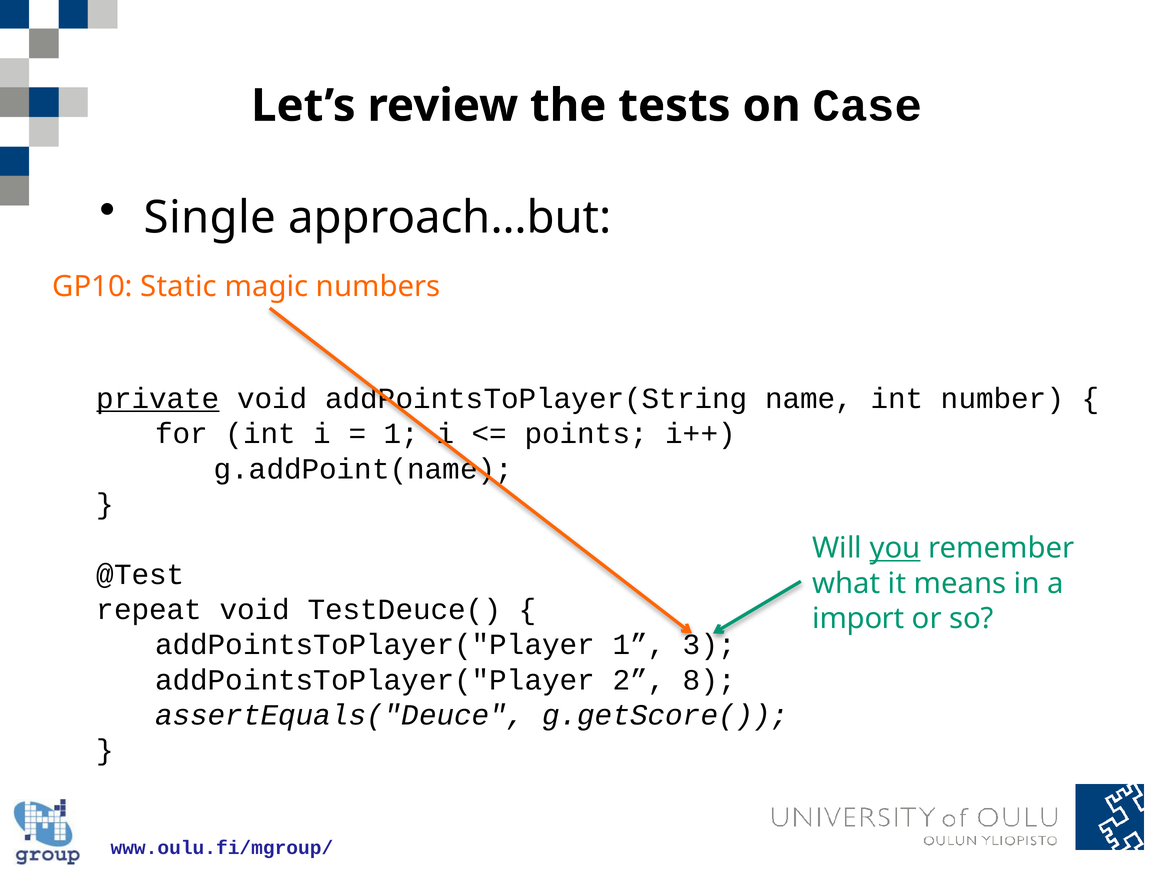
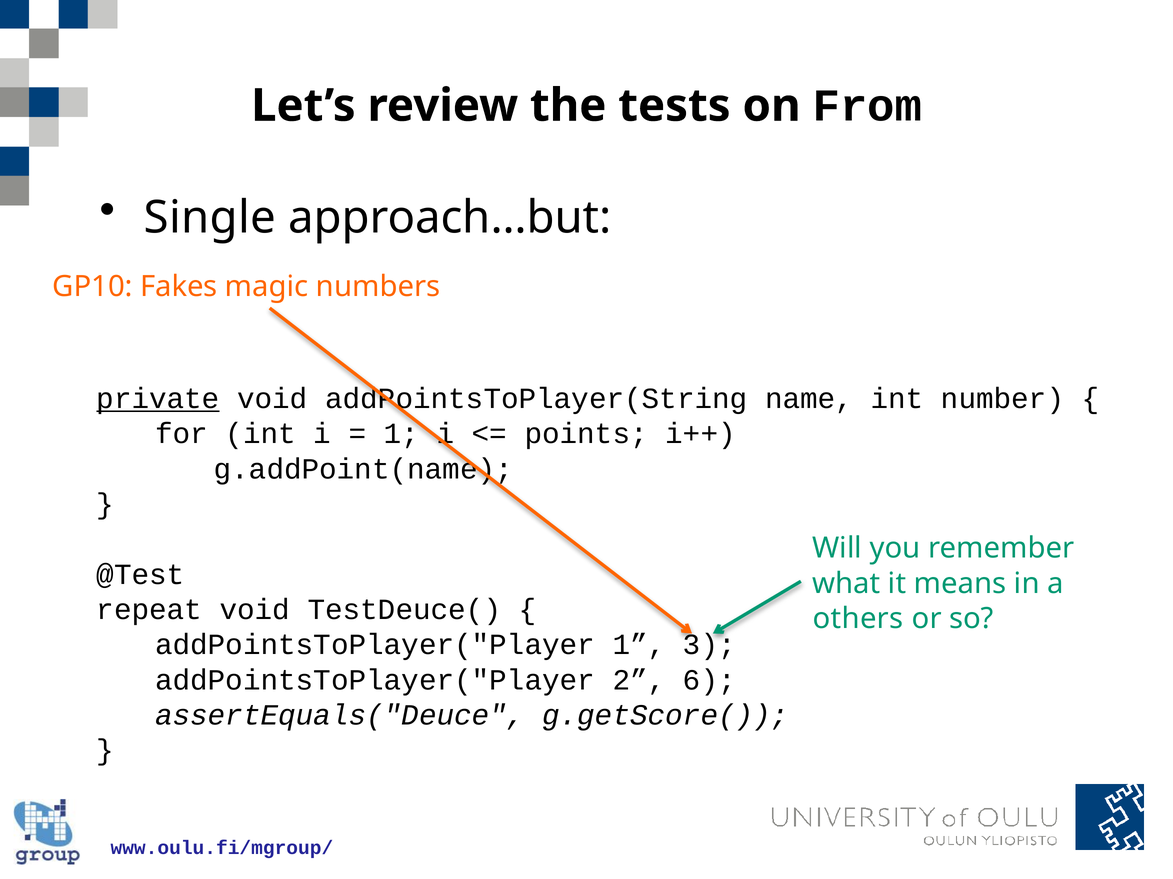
Case: Case -> From (867, 106)
Static: Static -> Fakes (179, 287)
you underline: present -> none (895, 549)
import: import -> others (858, 619)
8: 8 -> 6 (709, 680)
